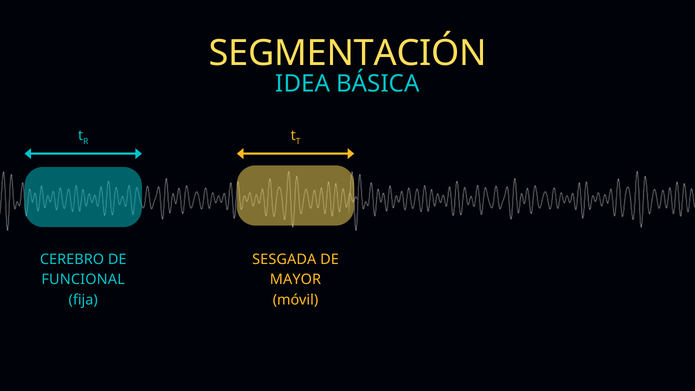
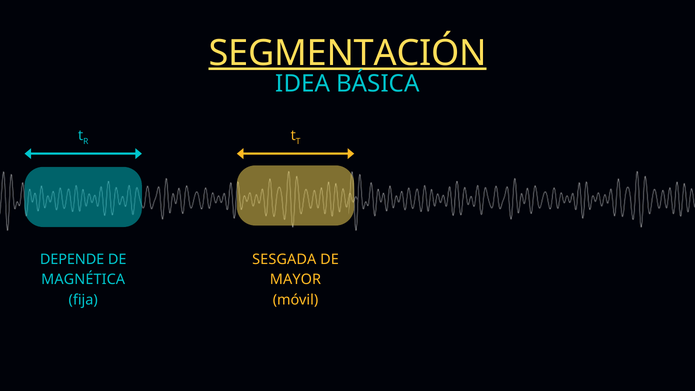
SEGMENTACIÓN underline: none -> present (348, 53)
CEREBRO: CEREBRO -> DEPENDE (72, 259)
FUNCIONAL: FUNCIONAL -> MAGNÉTICA (83, 280)
